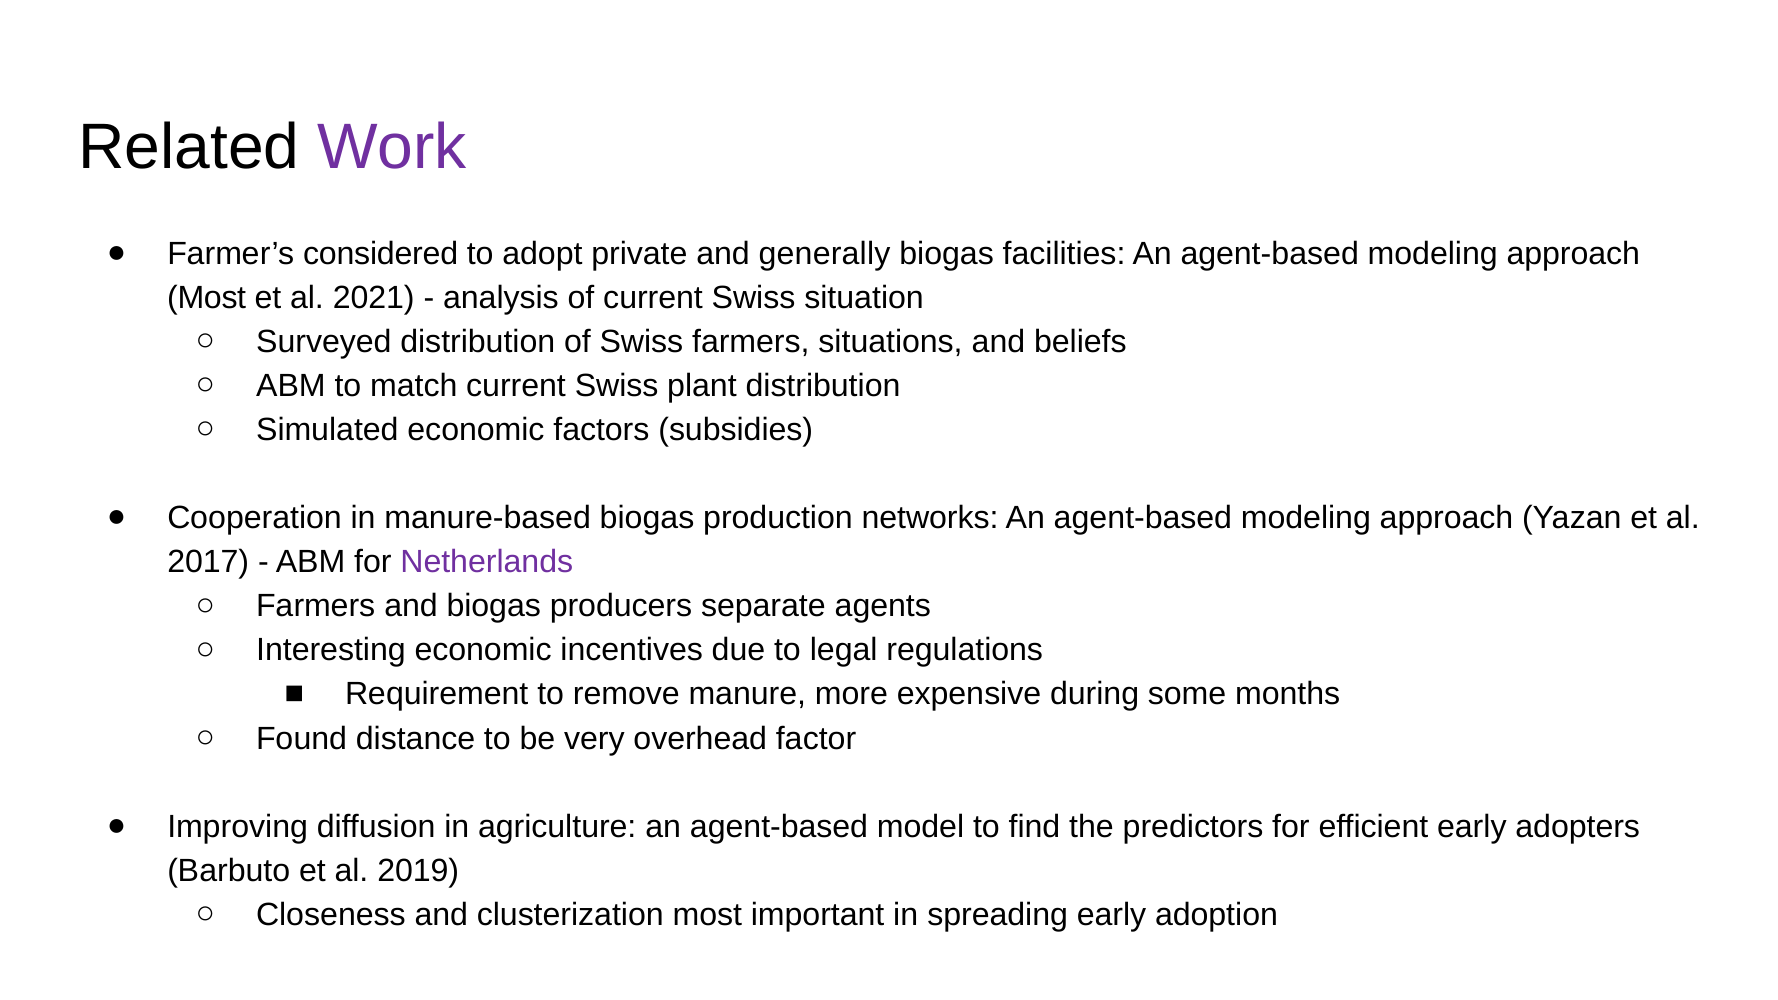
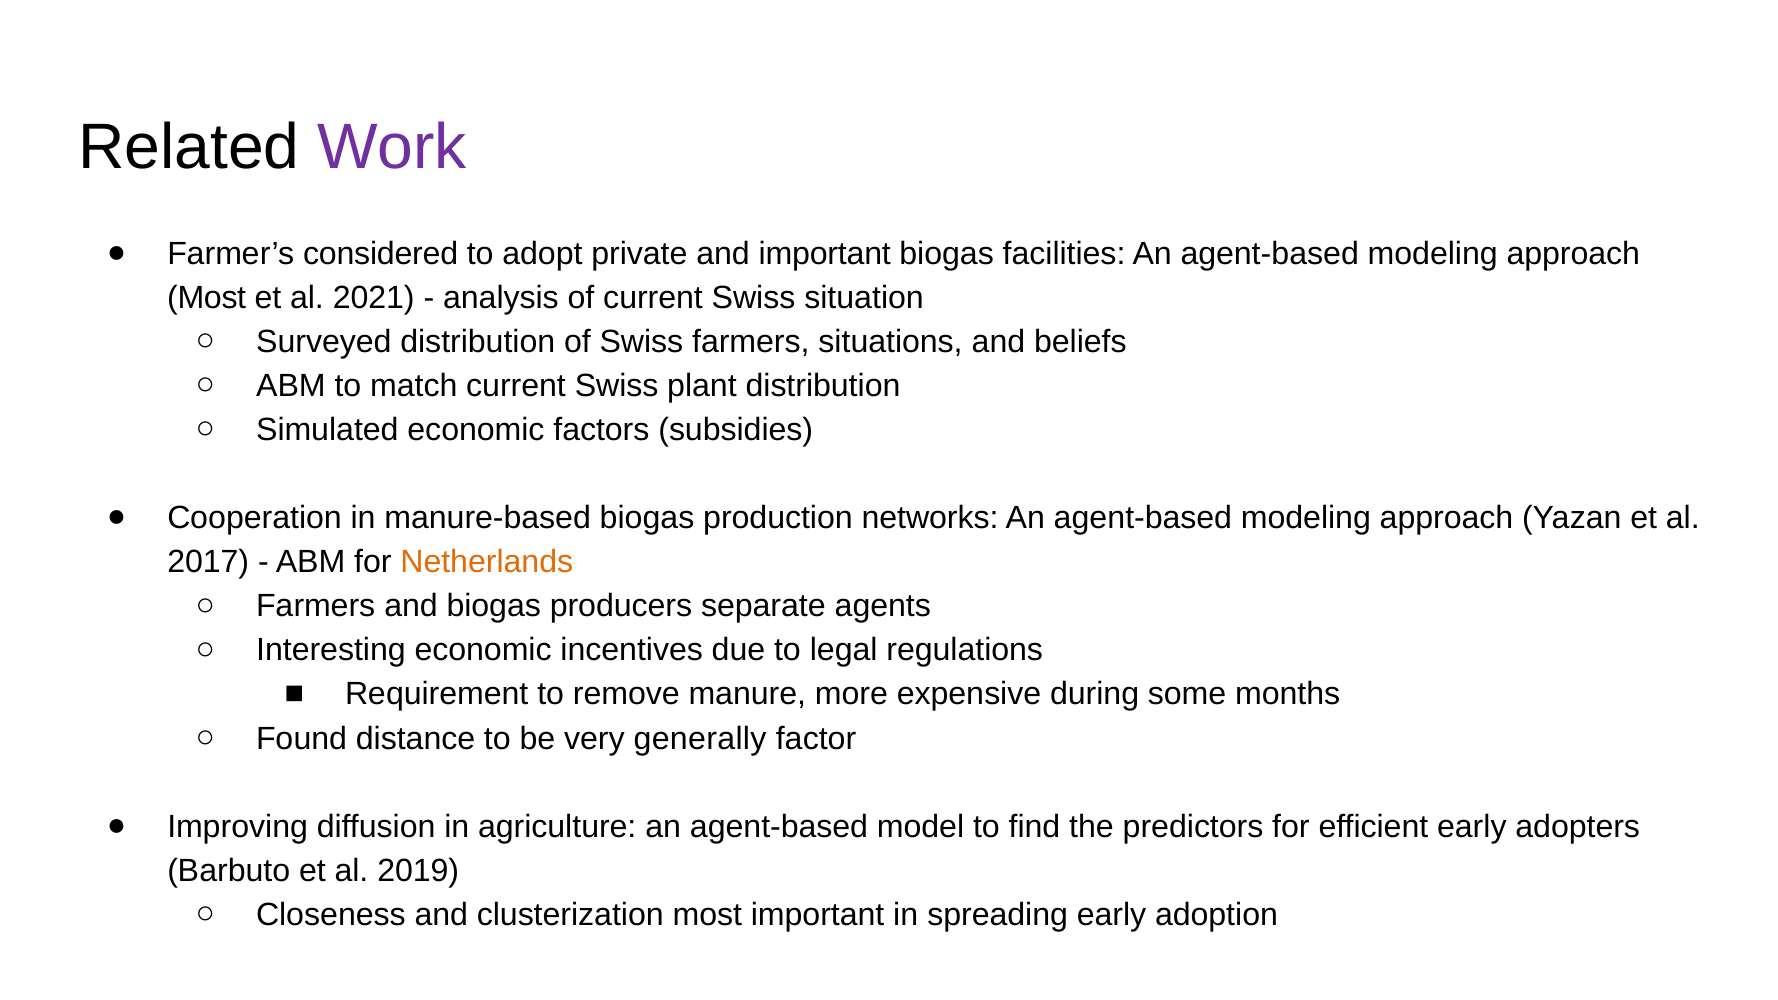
and generally: generally -> important (825, 254)
Netherlands colour: purple -> orange (487, 562)
overhead: overhead -> generally (700, 739)
